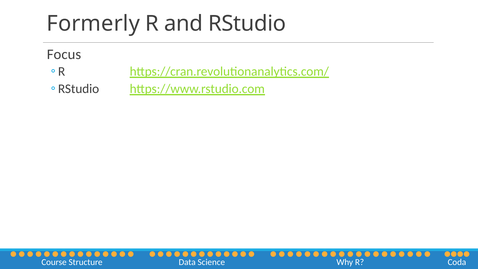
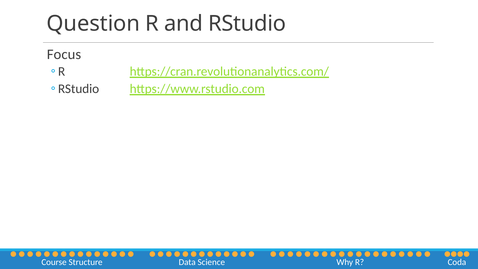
Formerly: Formerly -> Question (93, 24)
